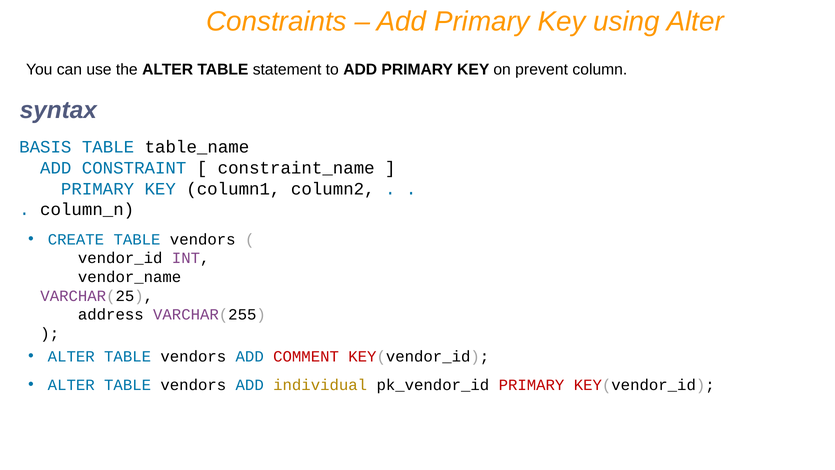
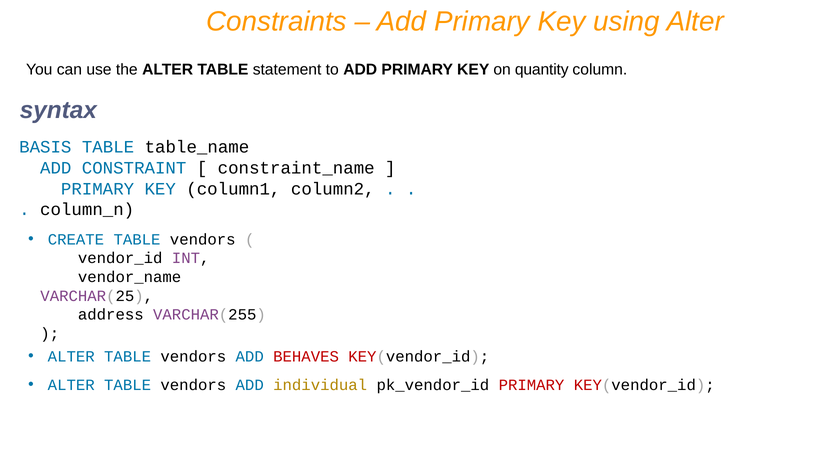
prevent: prevent -> quantity (542, 70)
COMMENT: COMMENT -> BEHAVES (306, 356)
